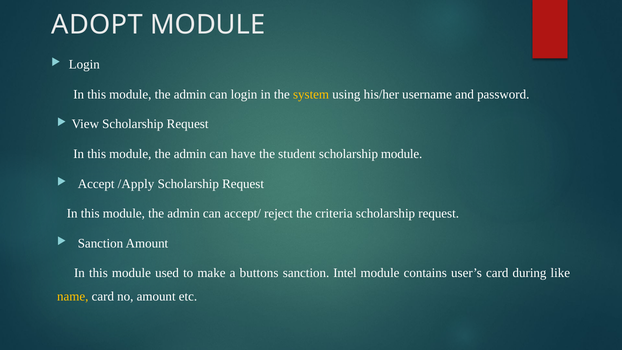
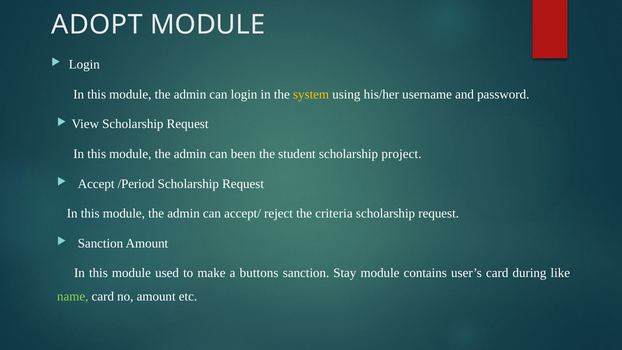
have: have -> been (243, 154)
scholarship module: module -> project (402, 154)
/Apply: /Apply -> /Period (136, 184)
Intel: Intel -> Stay (345, 273)
name colour: yellow -> light green (73, 296)
